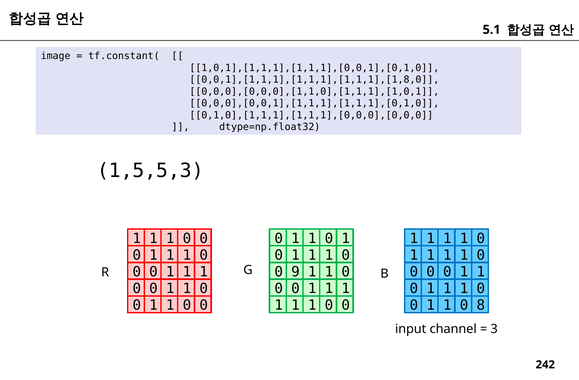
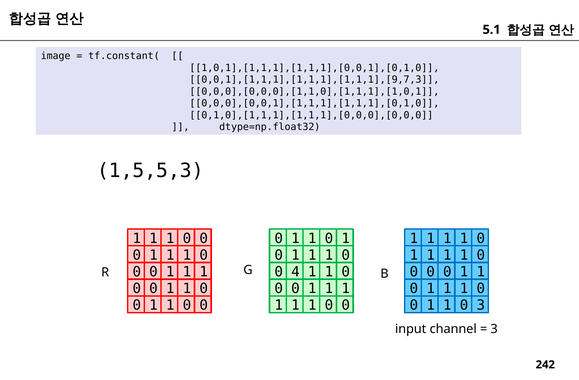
0,0,1],[1,1,1],[1,1,1],[1,1,1],[1,8,0: 0,0,1],[1,1,1],[1,1,1],[1,1,1],[1,8,0 -> 0,0,1],[1,1,1],[1,1,1],[1,1,1],[9,7,3 (314, 80)
9: 9 -> 4 (295, 272)
0 8: 8 -> 3 (481, 306)
